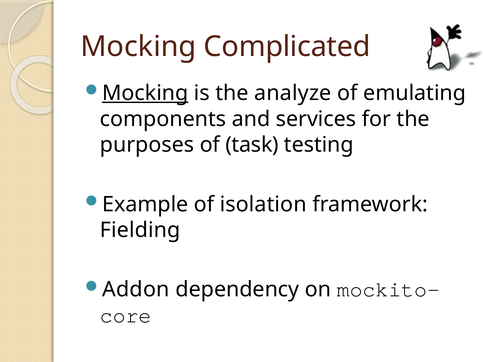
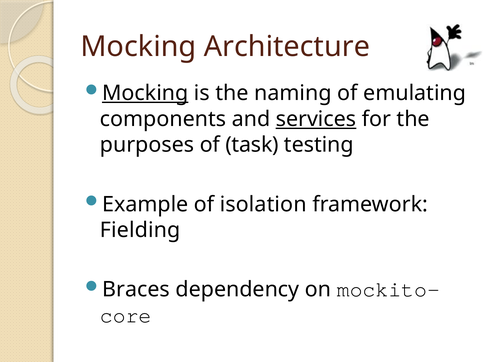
Complicated: Complicated -> Architecture (287, 47)
analyze: analyze -> naming (293, 93)
services underline: none -> present (316, 119)
Addon: Addon -> Braces (136, 290)
